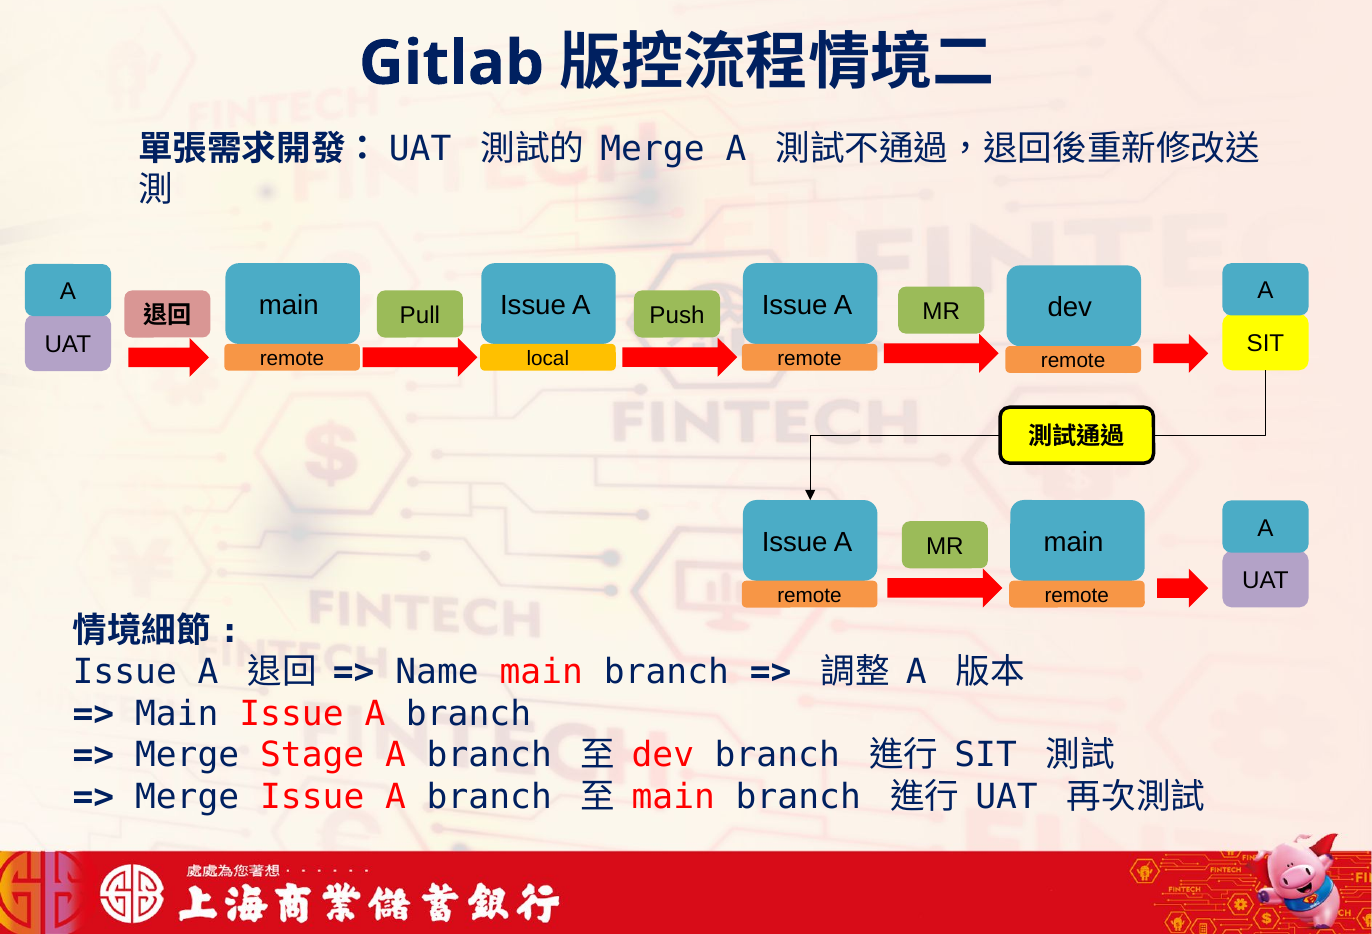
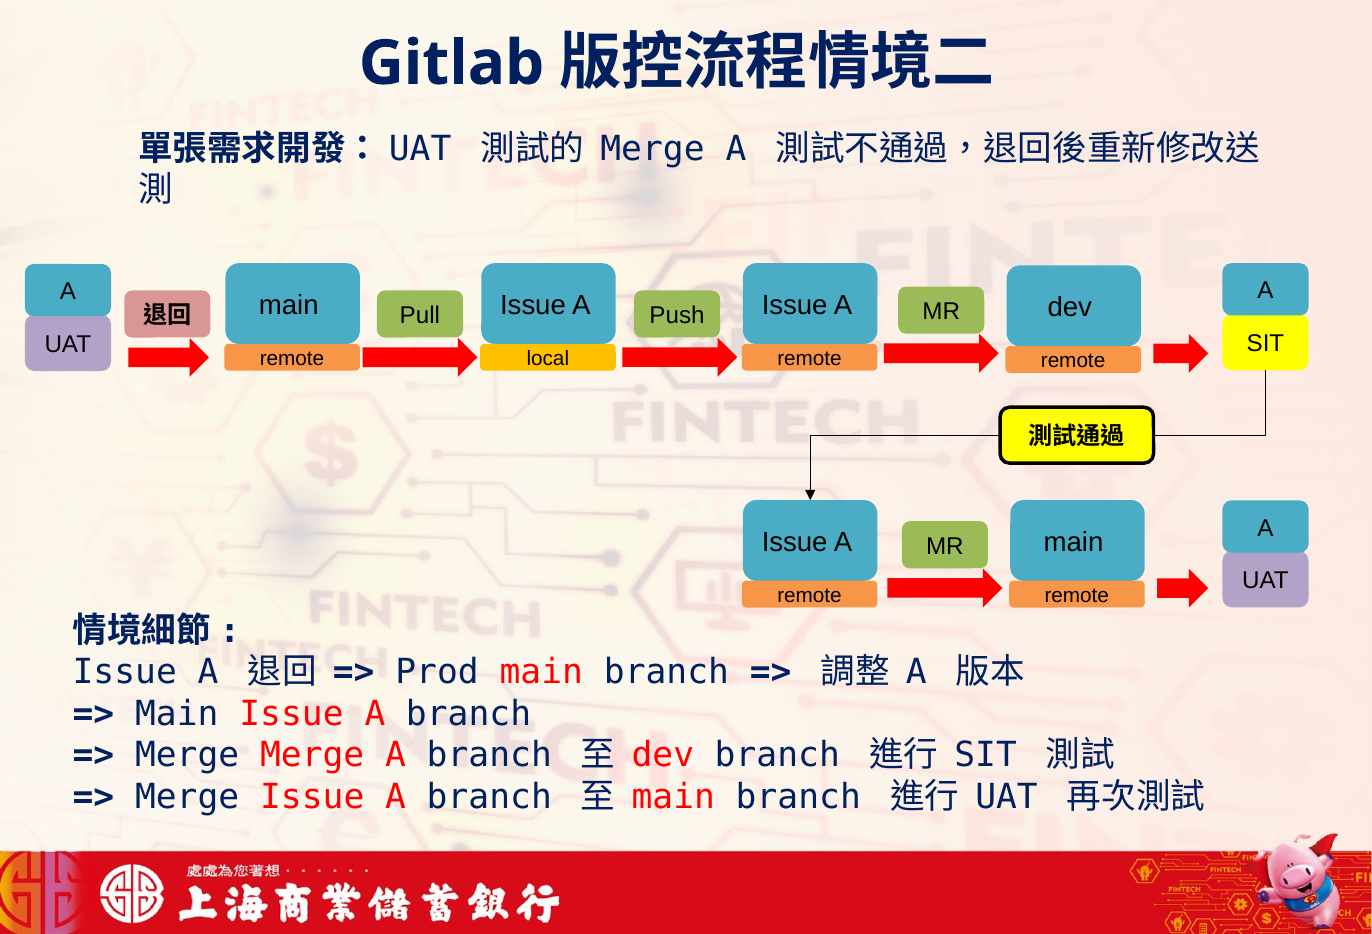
Name: Name -> Prod (437, 672)
Merge Stage: Stage -> Merge (312, 755)
